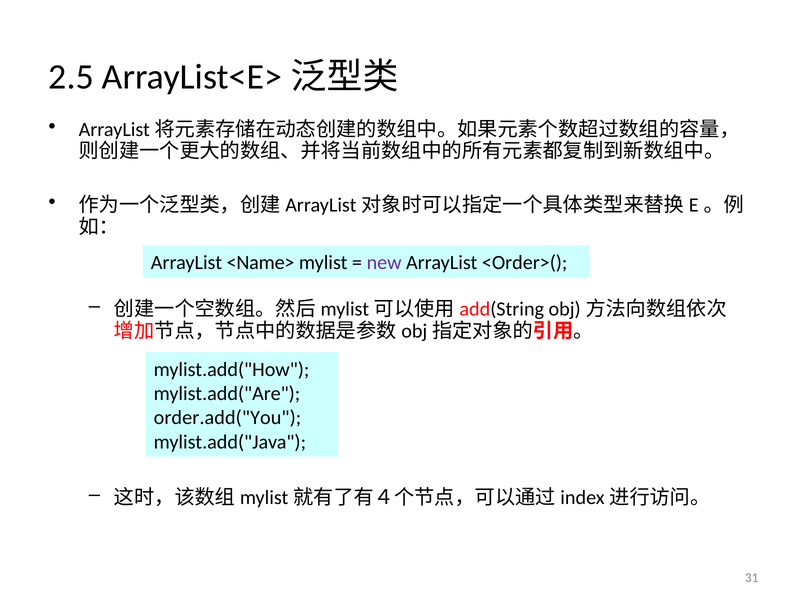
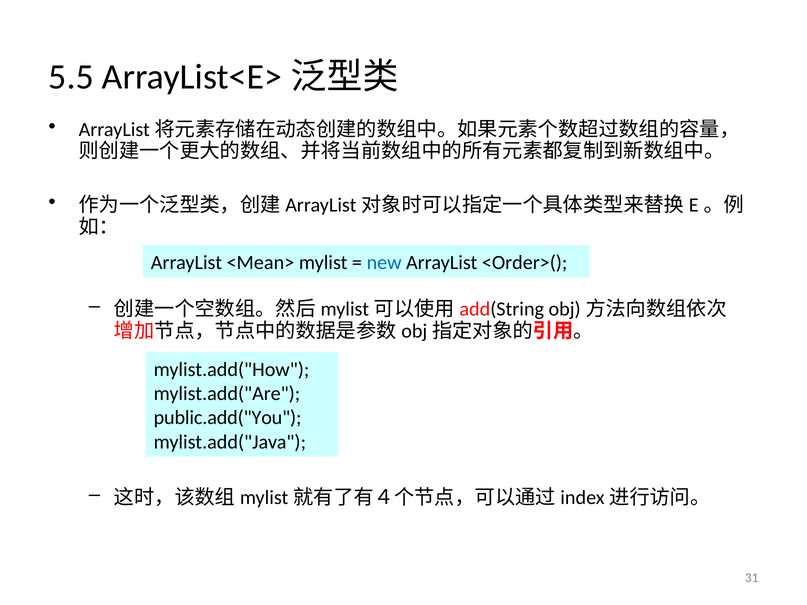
2.5: 2.5 -> 5.5 (71, 77)
<Name>: <Name> -> <Mean> (260, 263)
new colour: purple -> blue (384, 263)
order.add("You: order.add("You -> public.add("You (228, 418)
